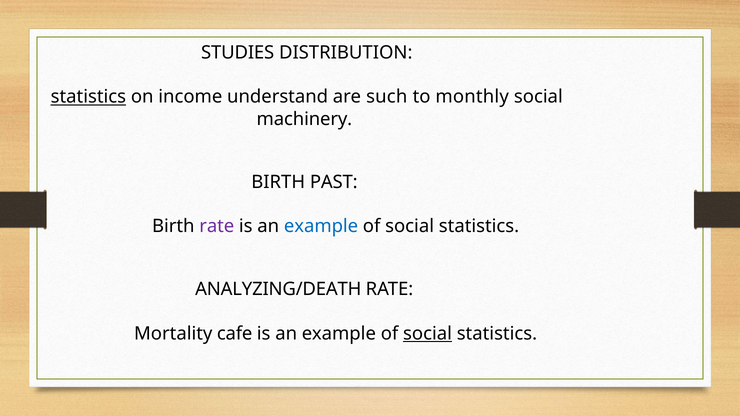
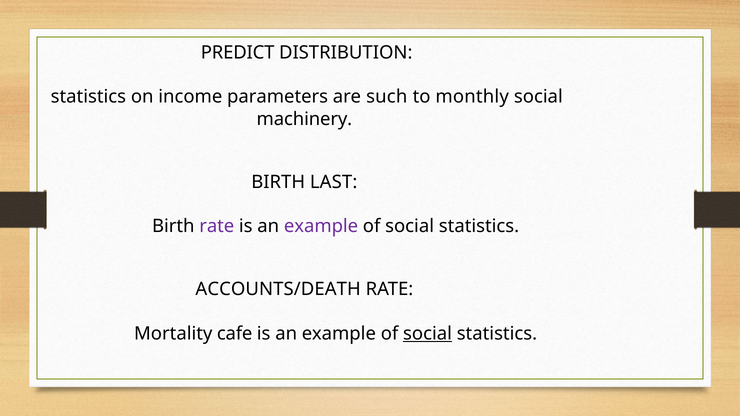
STUDIES: STUDIES -> PREDICT (238, 53)
statistics underline: present -> none (88, 97)
understand: understand -> parameters (278, 97)
PAST: PAST -> LAST (334, 182)
example colour: blue -> purple (321, 226)
ANALYZING/DEATH: ANALYZING/DEATH -> ACCOUNTS/DEATH (278, 289)
